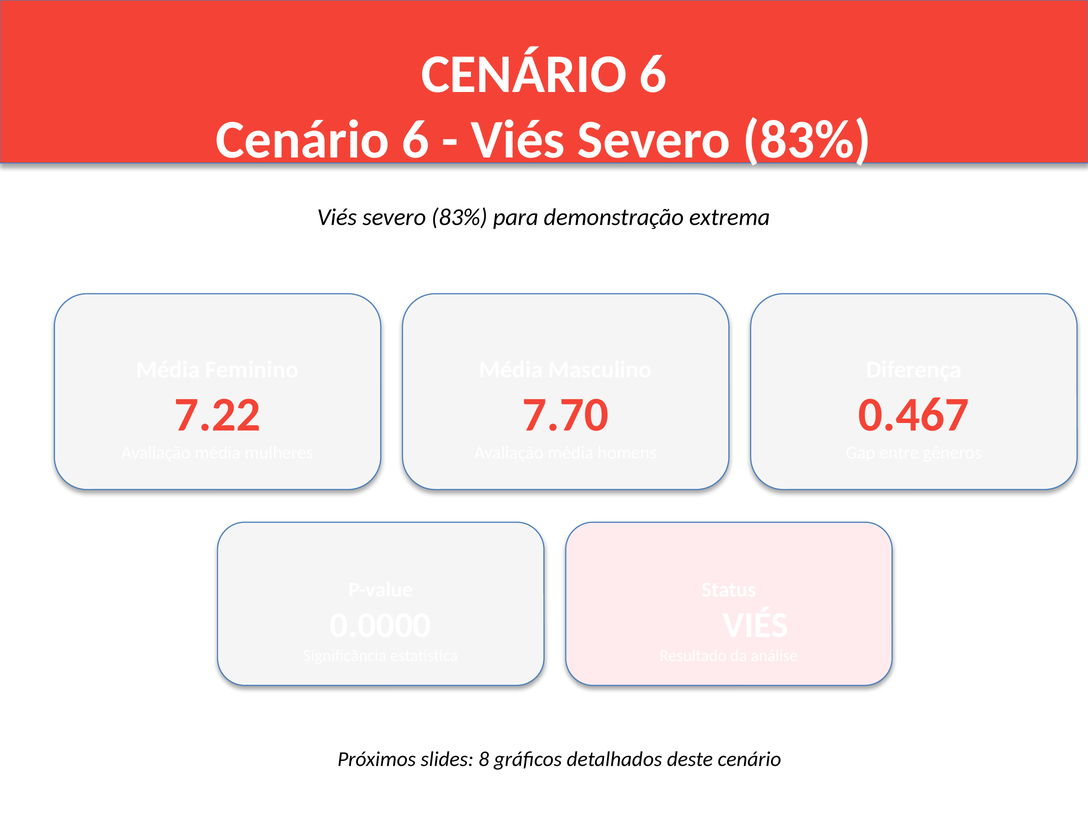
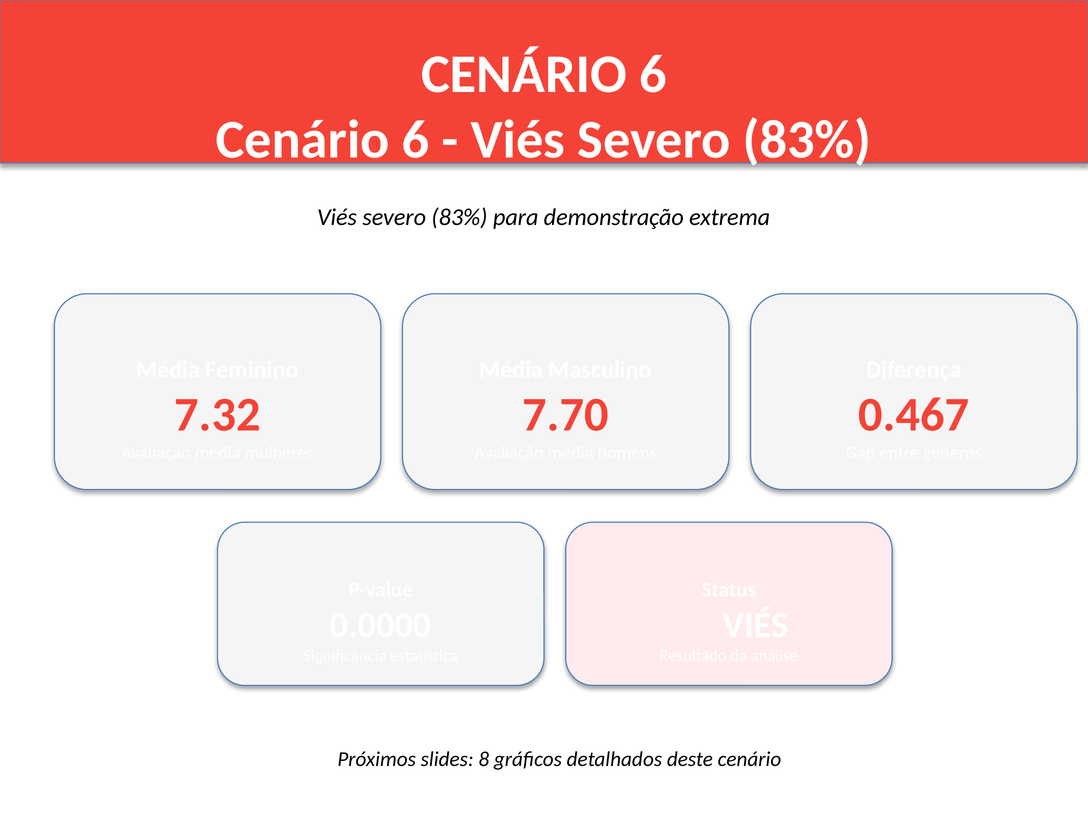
7.22: 7.22 -> 7.32 (217, 415)
